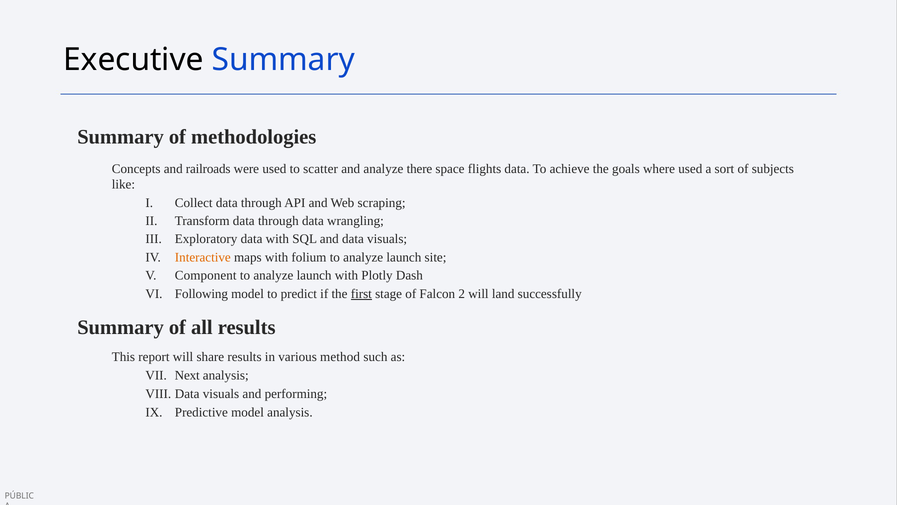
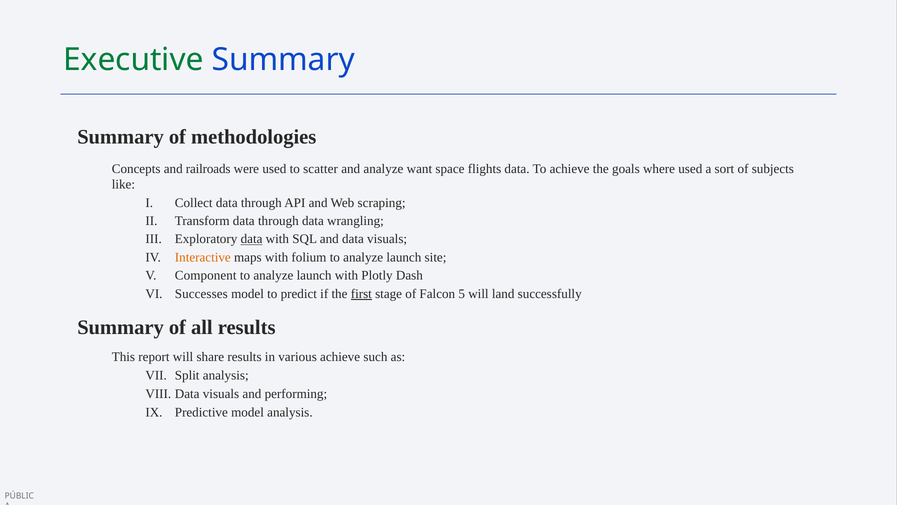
Executive colour: black -> green (133, 60)
there: there -> want (419, 169)
data underline: none -> present (252, 239)
Following: Following -> Successes (201, 294)
2: 2 -> 5 (462, 294)
various method: method -> achieve (340, 356)
Next: Next -> Split (187, 375)
